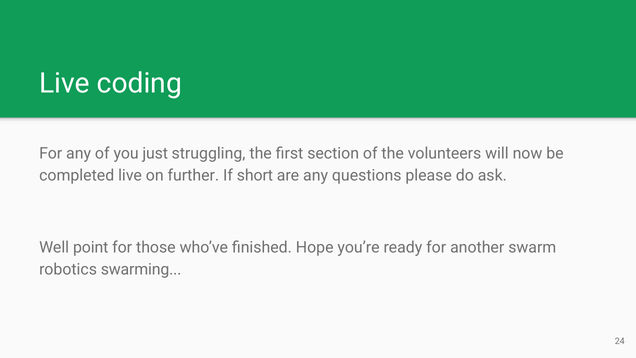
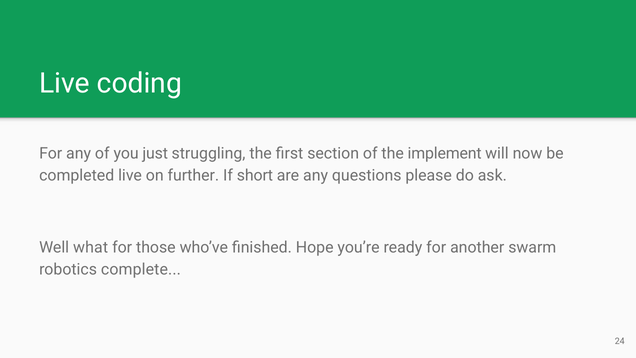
volunteers: volunteers -> implement (445, 153)
point: point -> what (91, 247)
swarming: swarming -> complete (141, 269)
